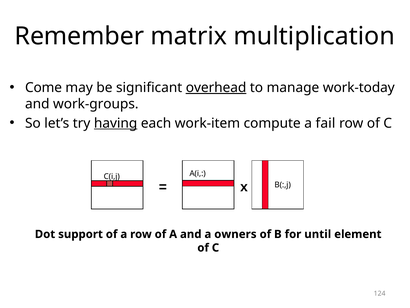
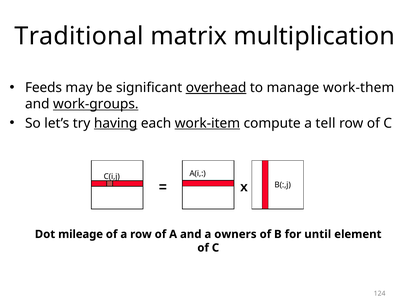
Remember: Remember -> Traditional (79, 36)
Come: Come -> Feeds (44, 87)
work-today: work-today -> work-them (359, 87)
work-groups underline: none -> present (96, 104)
work-item underline: none -> present (207, 123)
fail: fail -> tell (326, 123)
support: support -> mileage (81, 234)
